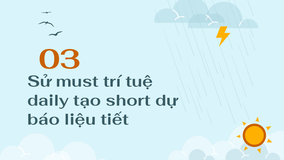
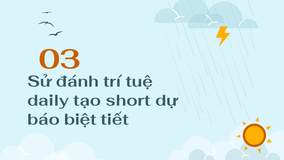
must: must -> đánh (77, 81)
liệu: liệu -> biệt (80, 119)
